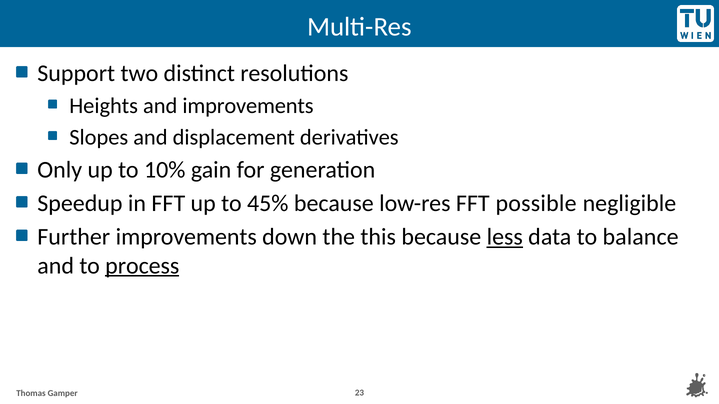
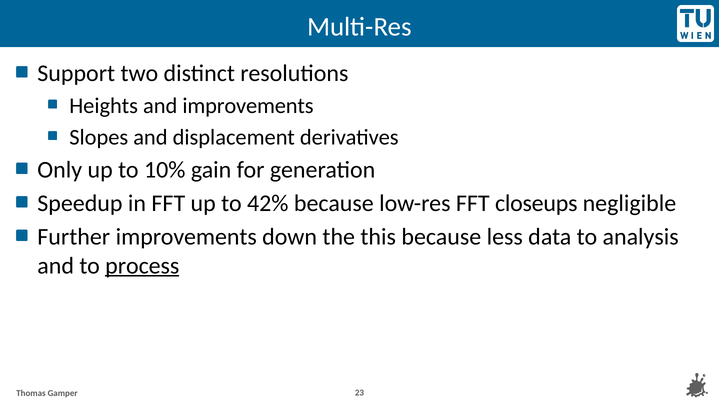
45%: 45% -> 42% (268, 204)
possible: possible -> closeups (536, 204)
less underline: present -> none (505, 237)
balance: balance -> analysis (641, 237)
